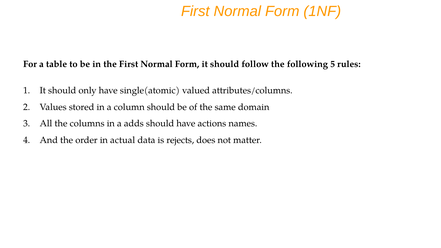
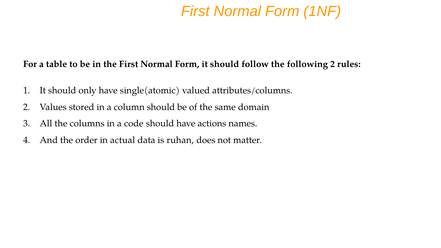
following 5: 5 -> 2 (333, 64)
adds: adds -> code (134, 124)
rejects: rejects -> ruhan (180, 140)
